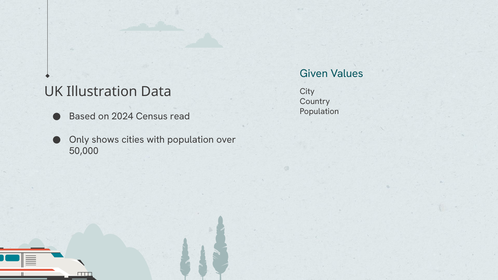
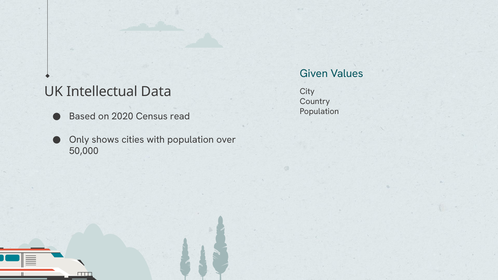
Illustration: Illustration -> Intellectual (102, 92)
2024: 2024 -> 2020 (122, 116)
